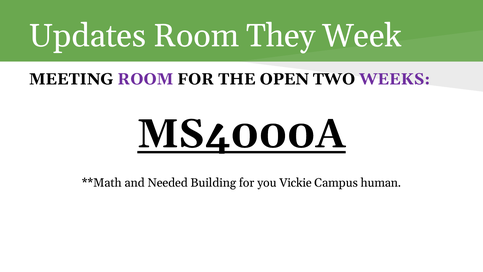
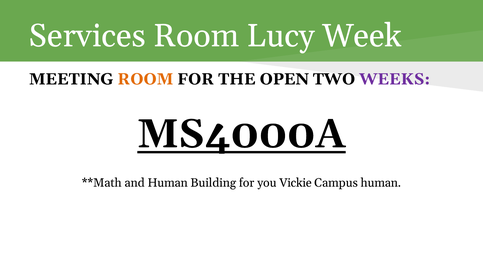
Updates: Updates -> Services (87, 36)
They: They -> Lucy (281, 36)
ROOM colour: purple -> orange (145, 79)
and Needed: Needed -> Human (168, 183)
